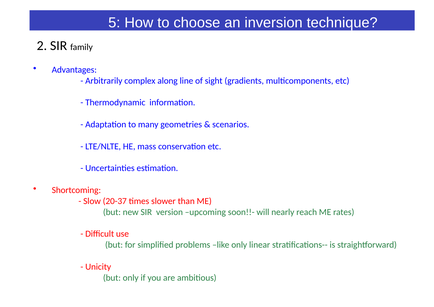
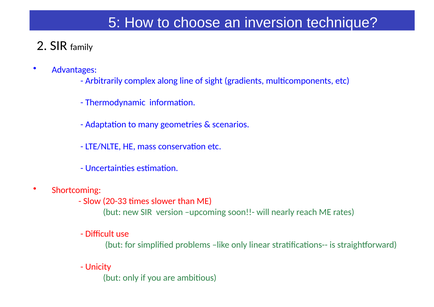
20-37: 20-37 -> 20-33 (115, 201)
